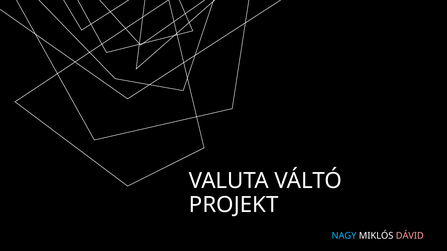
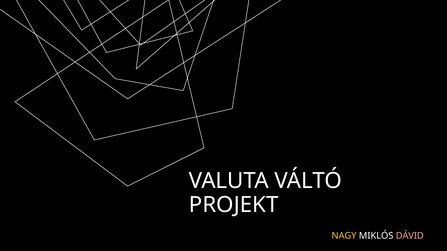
NAGY colour: light blue -> yellow (344, 236)
